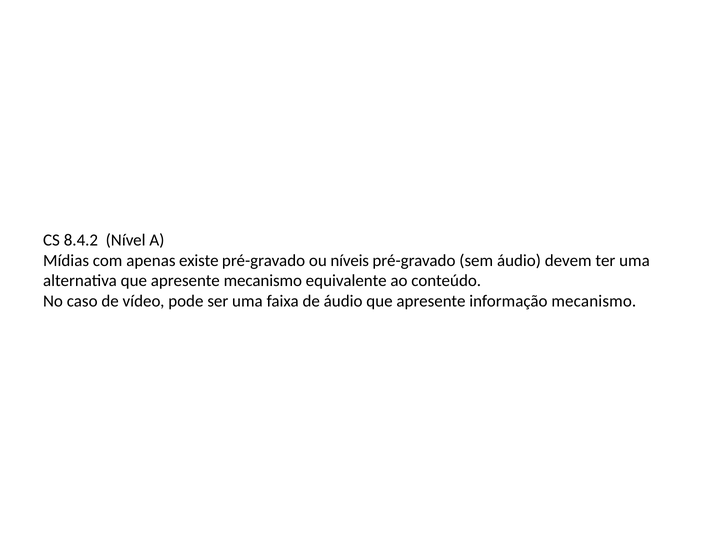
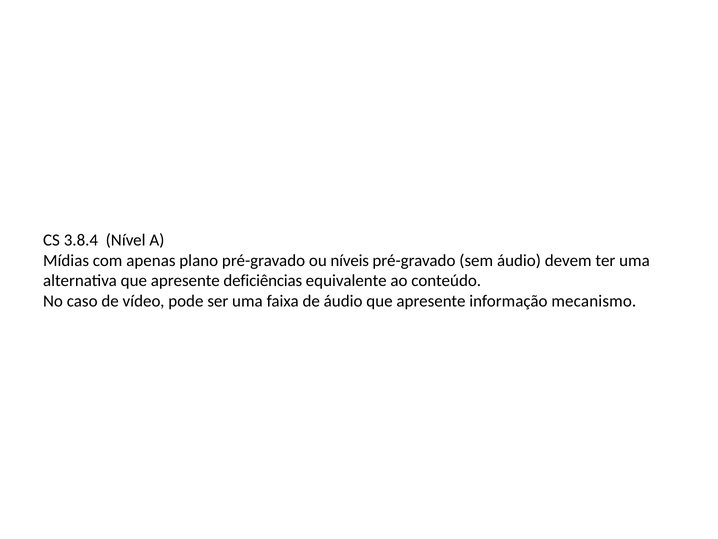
8.4.2: 8.4.2 -> 3.8.4 (81, 240)
existe: existe -> plano (199, 260)
apresente mecanismo: mecanismo -> deficiências (263, 281)
